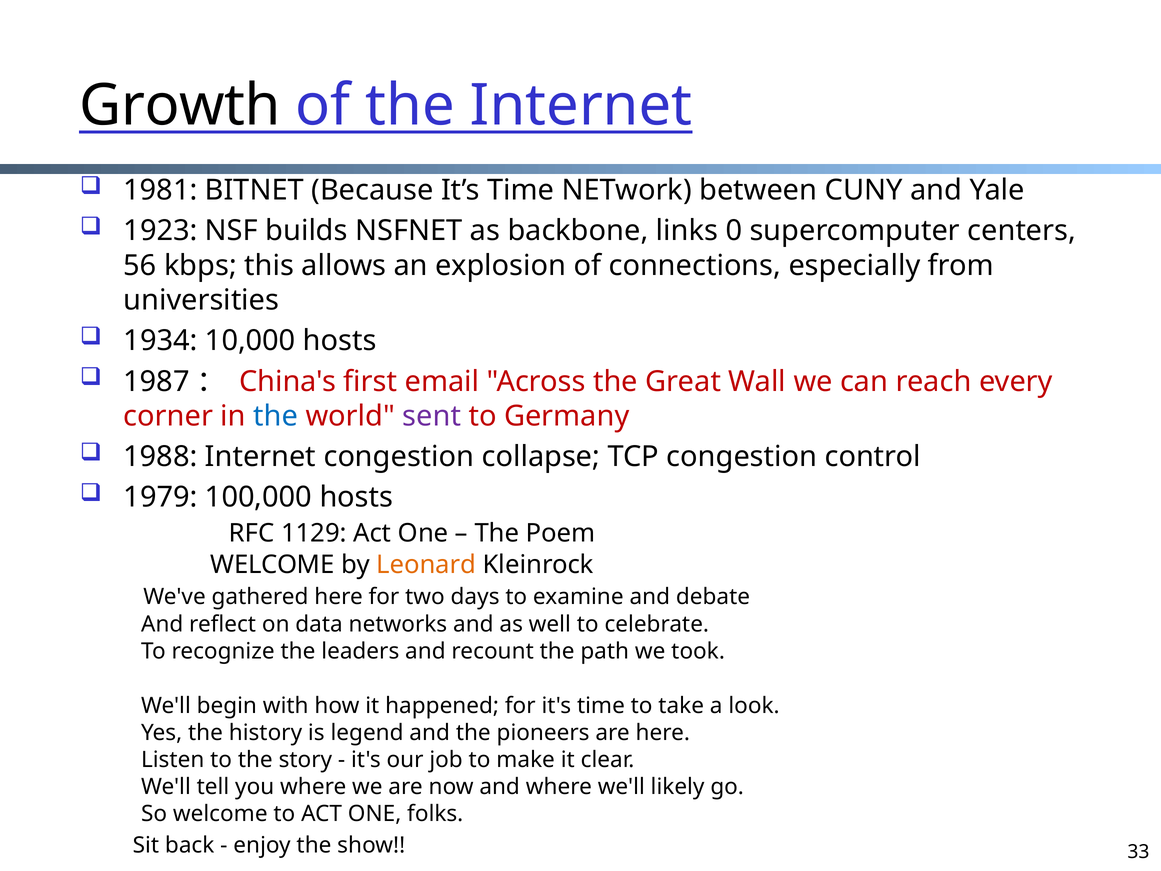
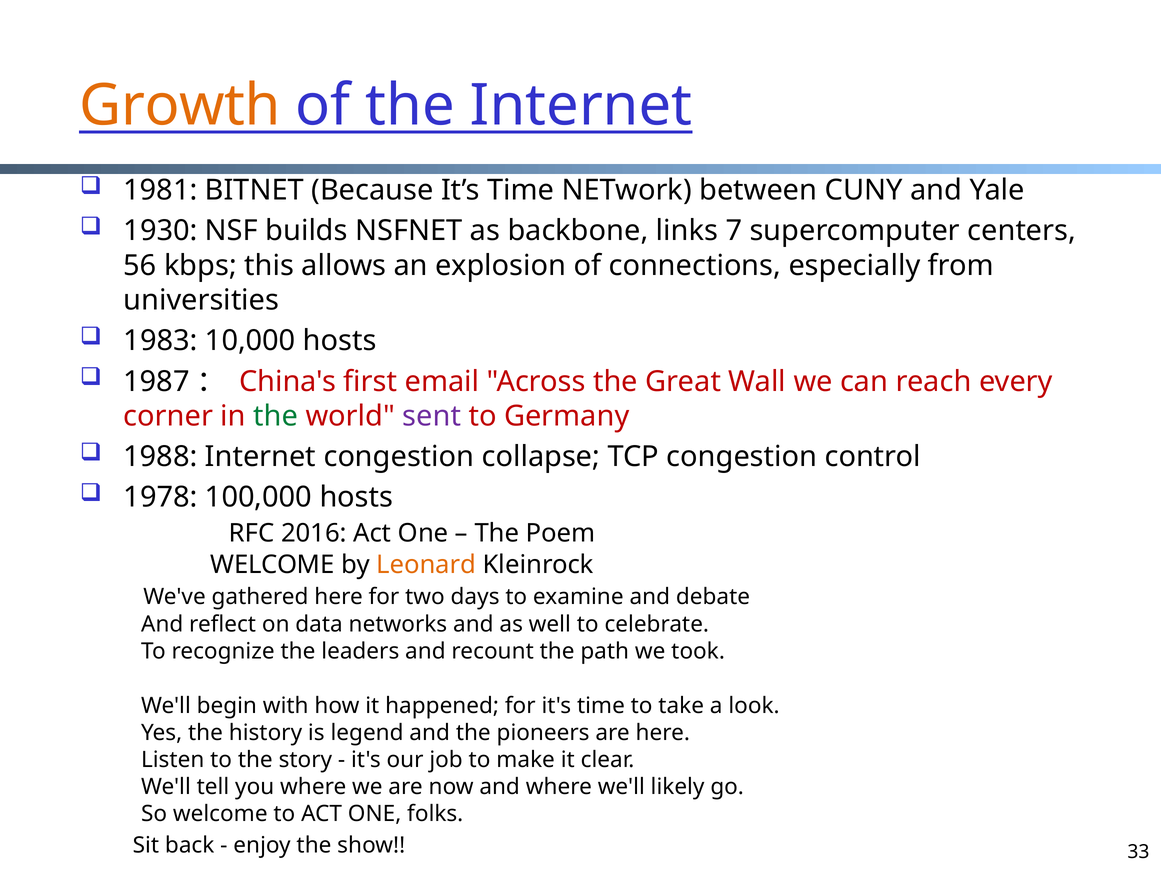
Growth colour: black -> orange (180, 106)
1923: 1923 -> 1930 (160, 231)
0: 0 -> 7 (734, 231)
1934: 1934 -> 1983 (160, 341)
the colour: blue -> green (276, 416)
1979: 1979 -> 1978 (160, 498)
1129: 1129 -> 2016 (314, 533)
